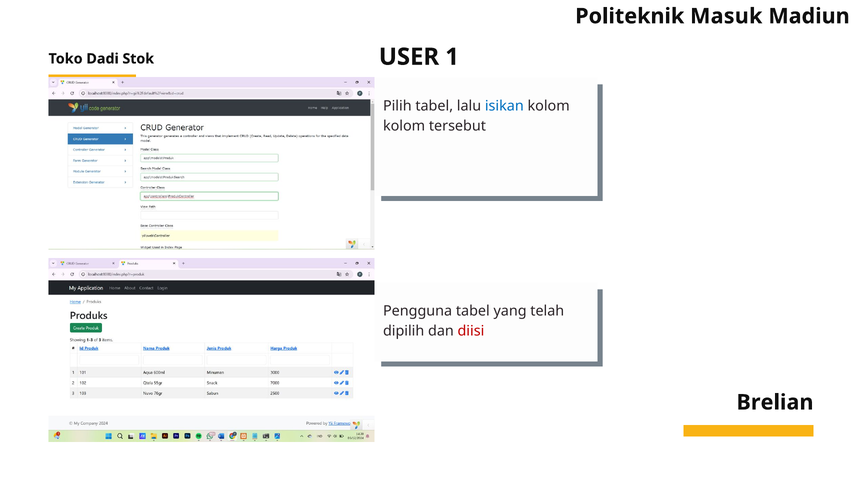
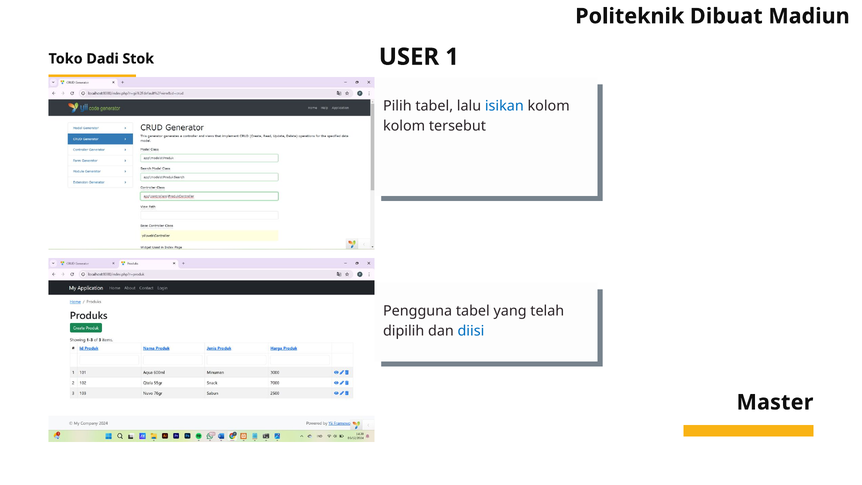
Masuk: Masuk -> Dibuat (726, 16)
diisi colour: red -> blue (471, 331)
Brelian: Brelian -> Master (775, 402)
